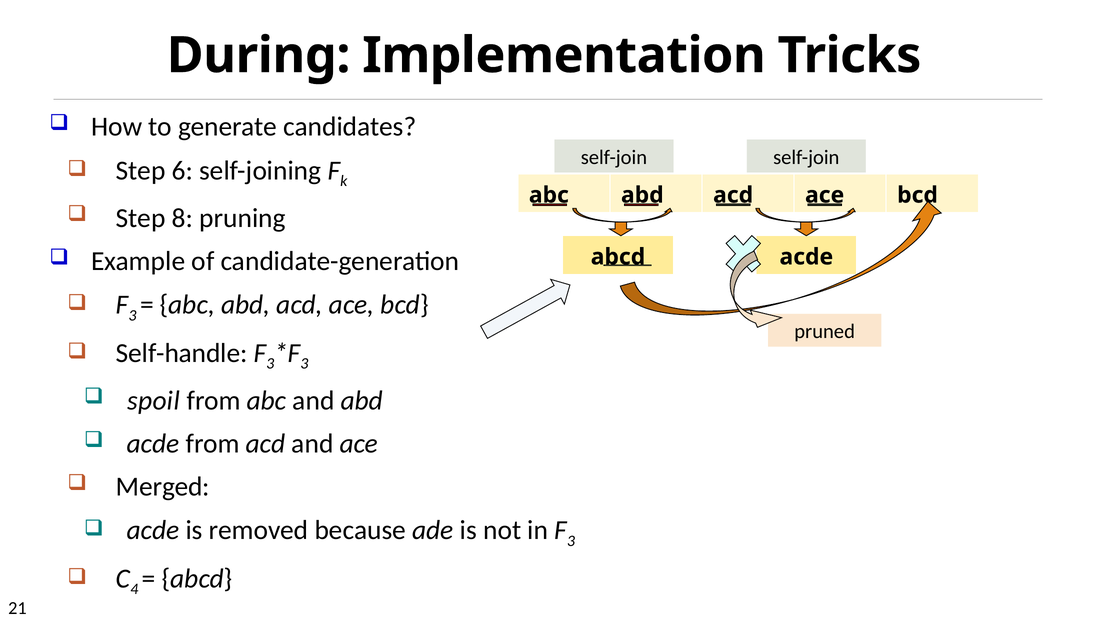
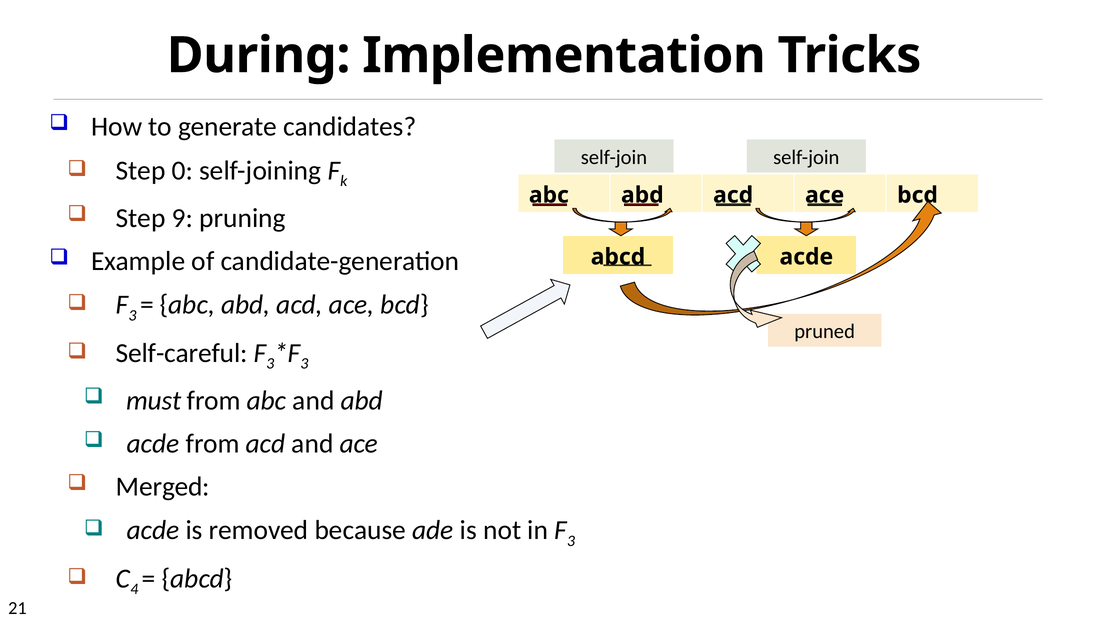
6: 6 -> 0 (182, 171)
8: 8 -> 9 (182, 218)
Self-handle: Self-handle -> Self-careful (182, 353)
spoil: spoil -> must (154, 401)
